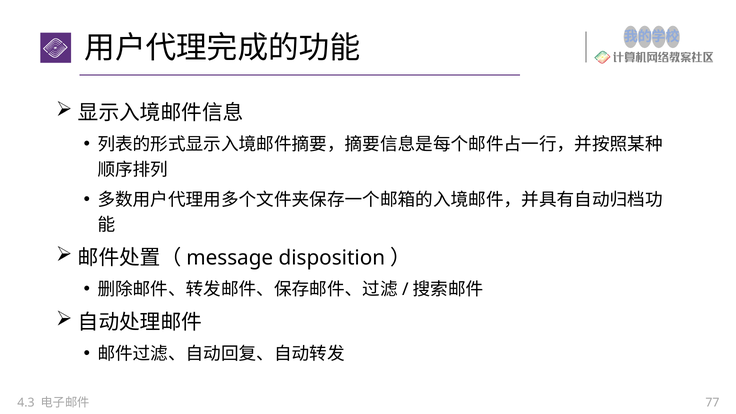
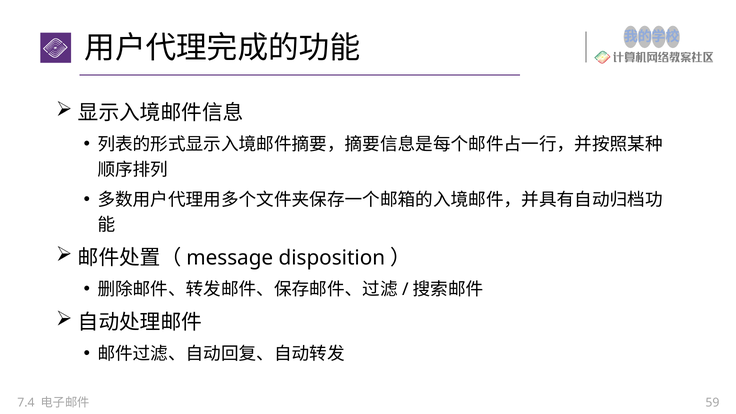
4.3: 4.3 -> 7.4 (26, 403)
77: 77 -> 59 (712, 403)
